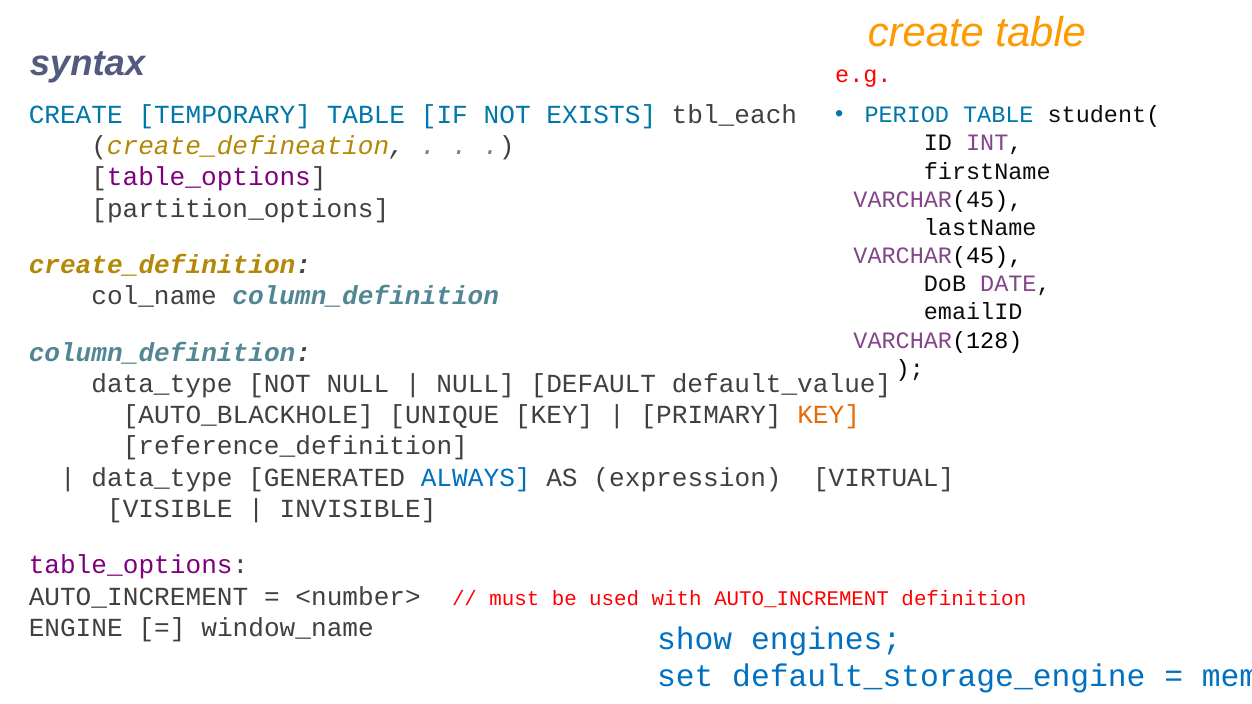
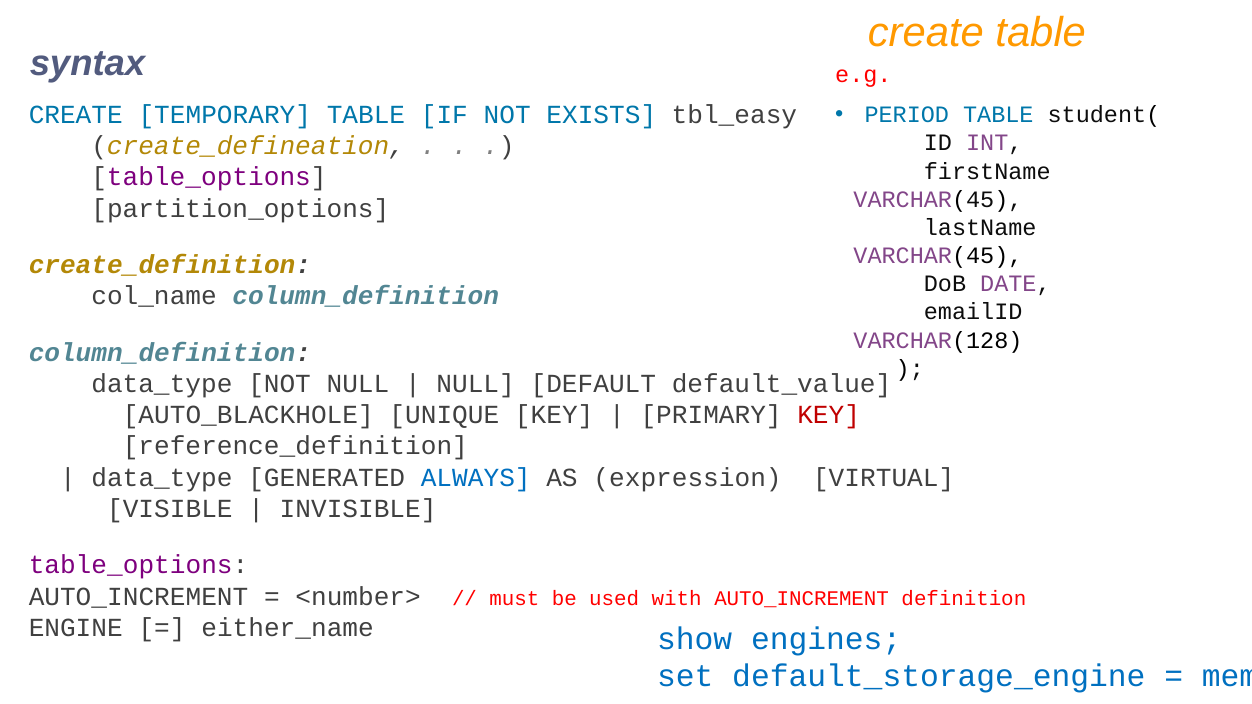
tbl_each: tbl_each -> tbl_easy (734, 115)
KEY colour: orange -> red (829, 415)
window_name: window_name -> either_name (288, 628)
